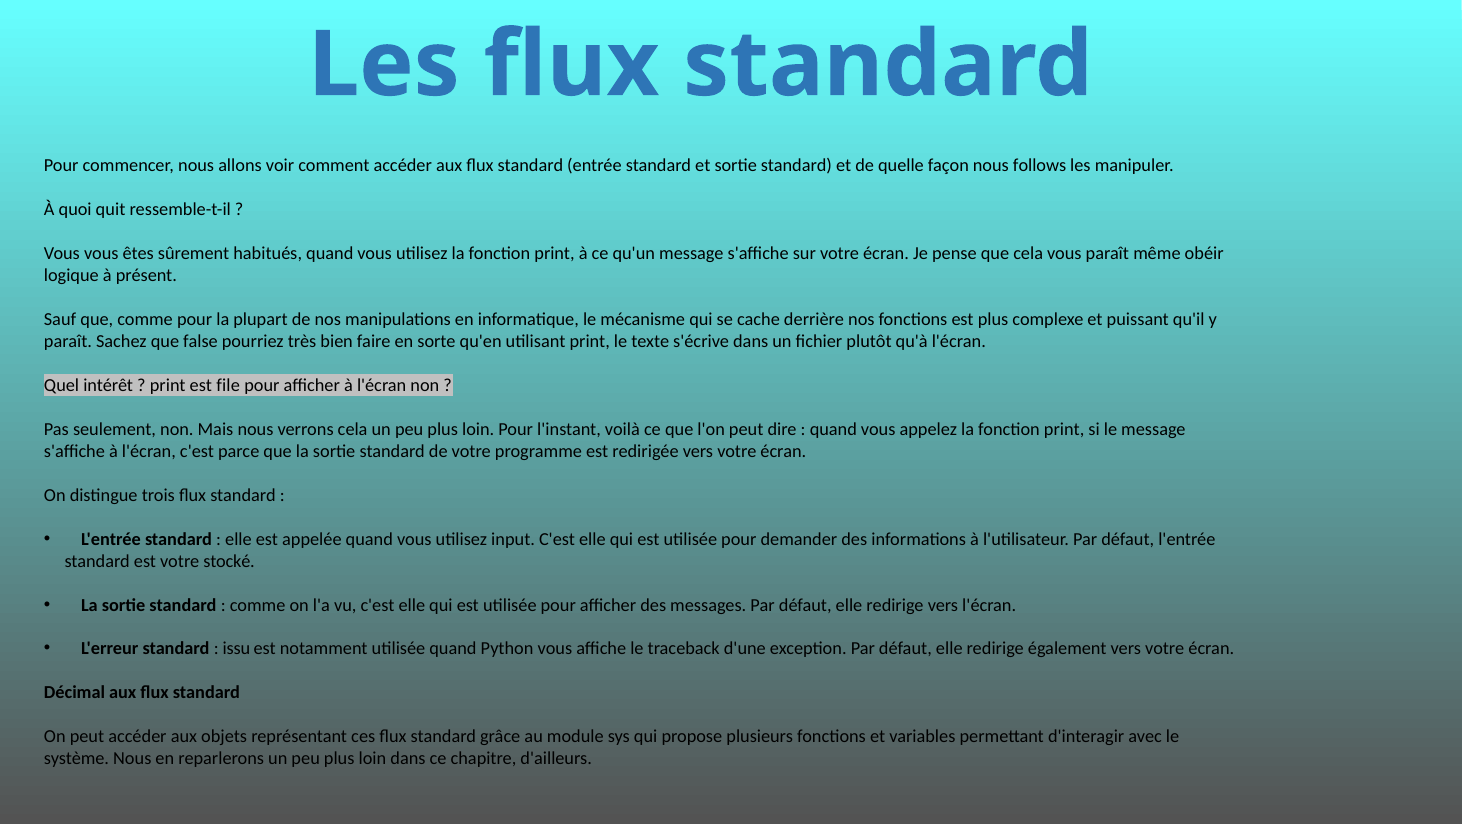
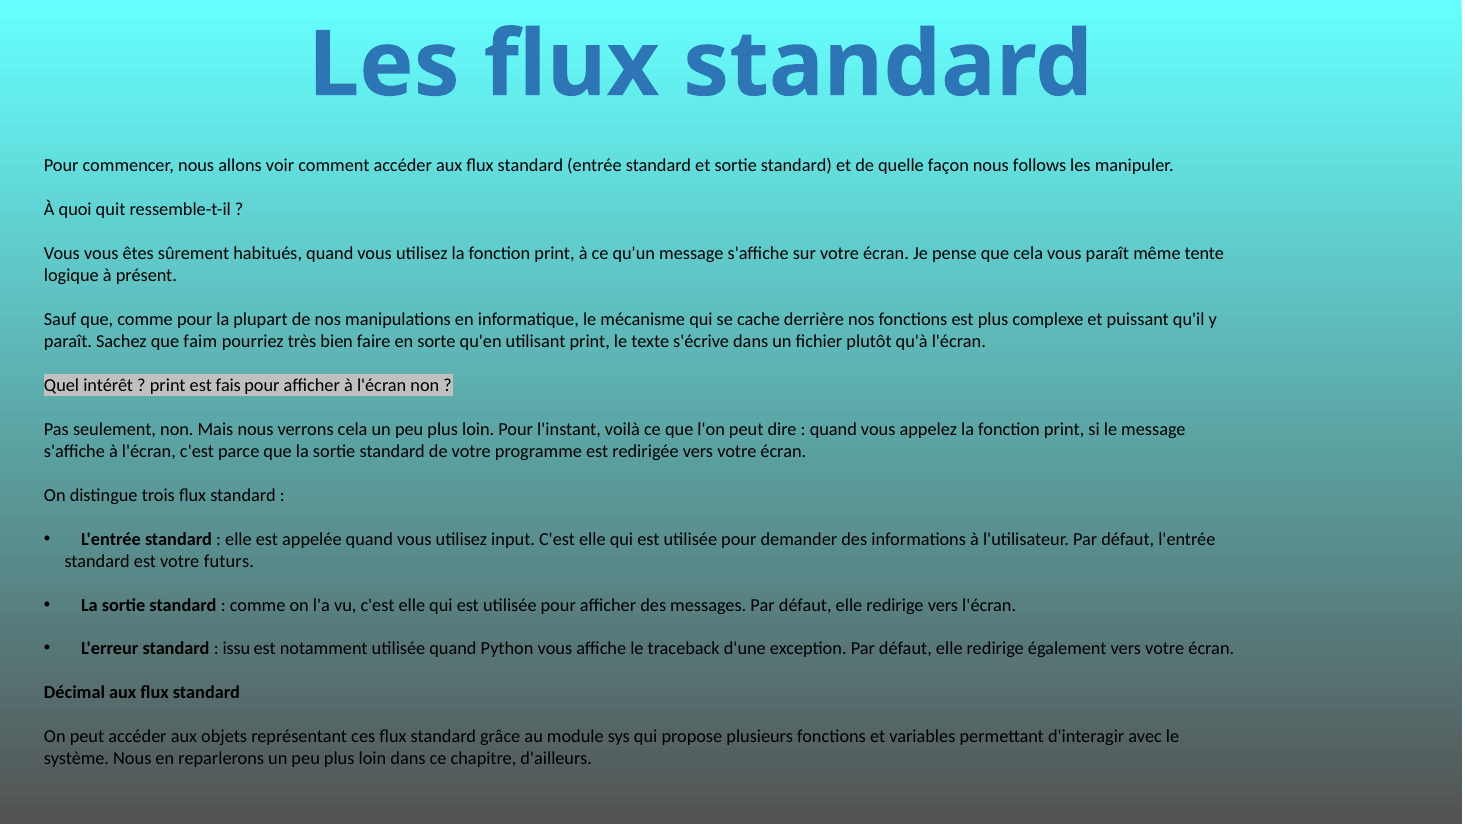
obéir: obéir -> tente (1204, 253)
false: false -> faim (200, 341)
file: file -> fais (228, 385)
stocké: stocké -> futurs (229, 561)
